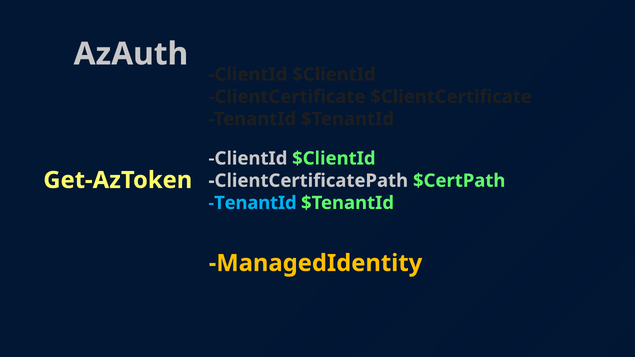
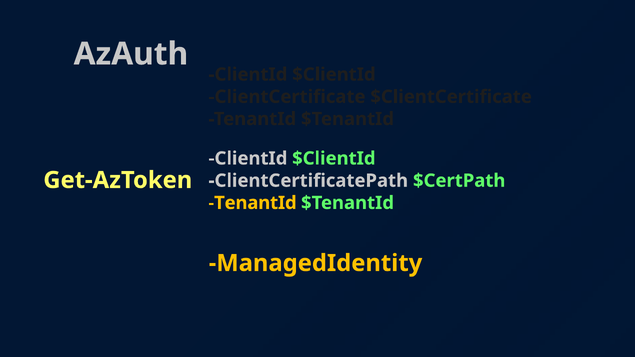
TenantId colour: light blue -> yellow (252, 203)
